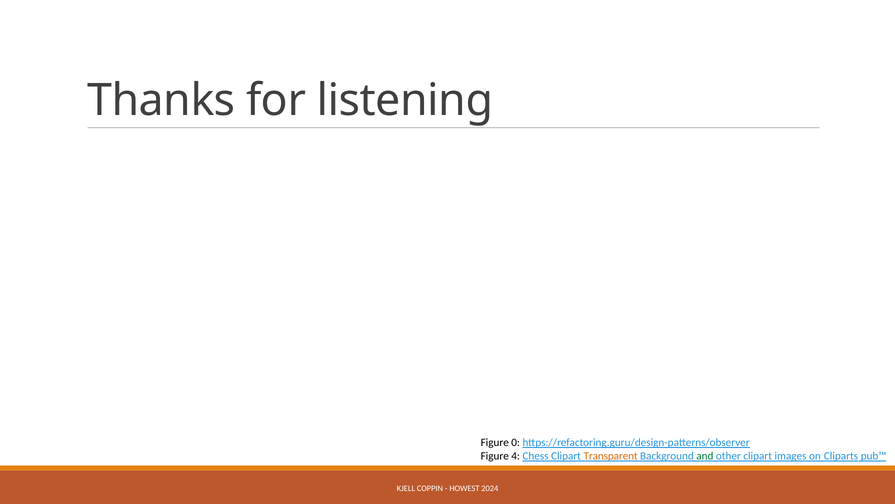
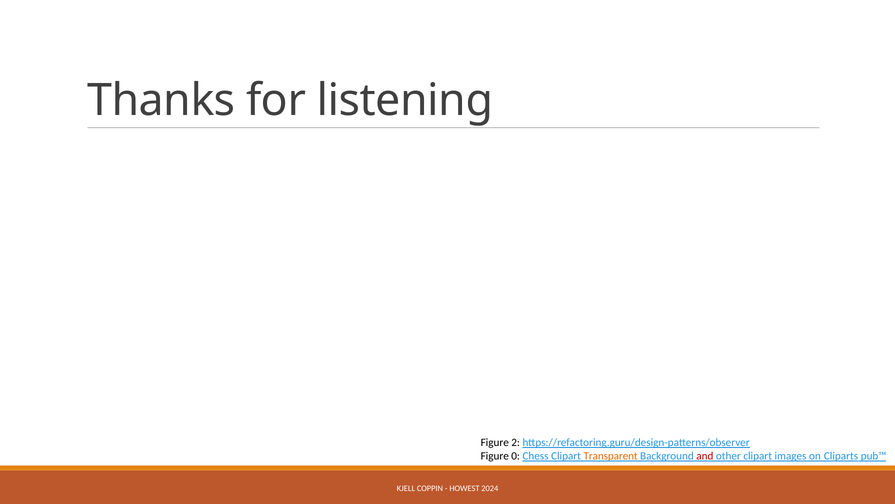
0: 0 -> 2 (516, 442)
4: 4 -> 0 (516, 456)
and colour: green -> red (705, 456)
